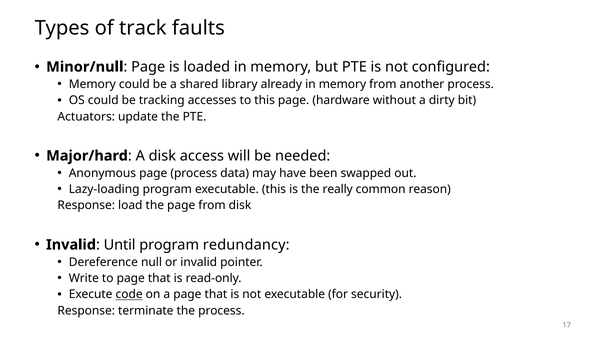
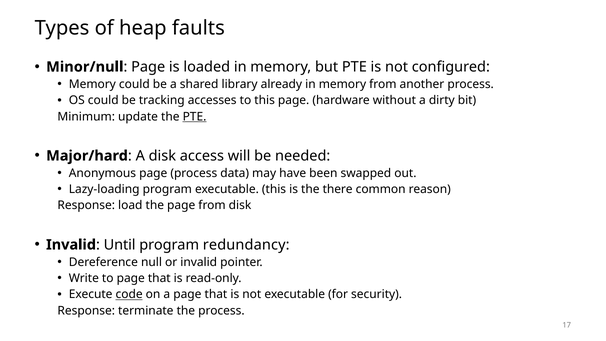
track: track -> heap (143, 28)
Actuators: Actuators -> Minimum (86, 117)
PTE underline: none -> present (195, 117)
really: really -> there (338, 189)
